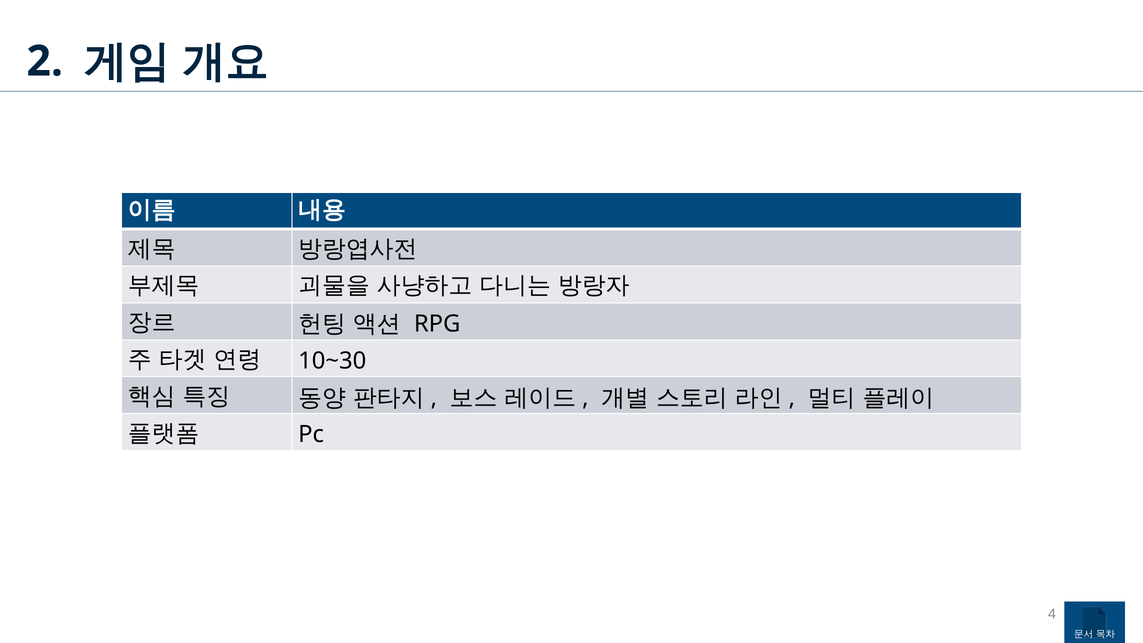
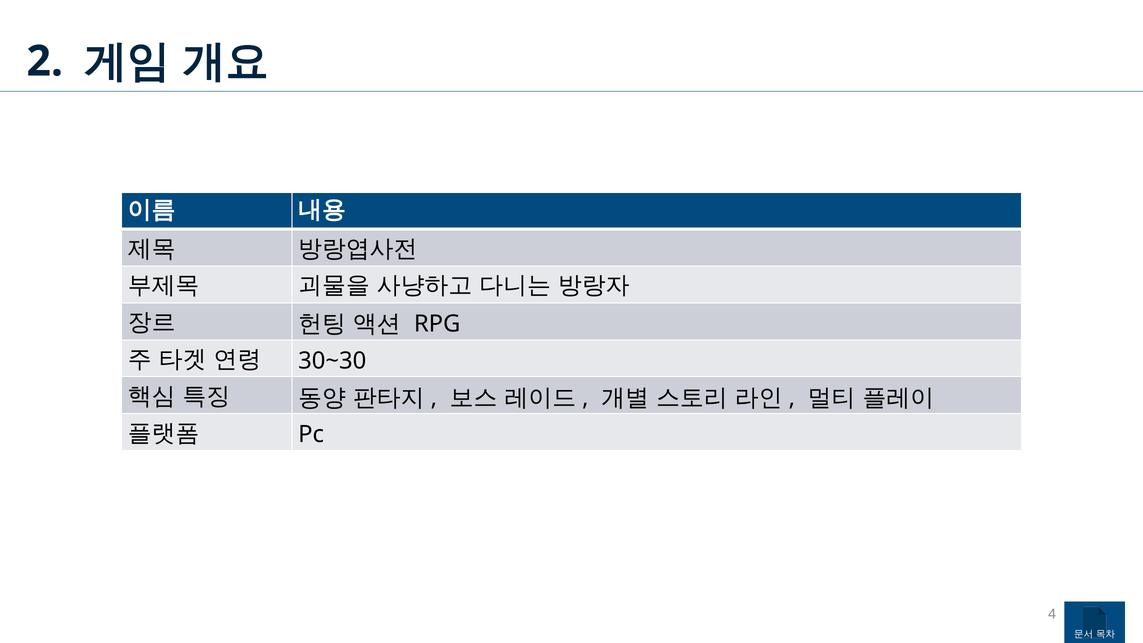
10~30: 10~30 -> 30~30 (332, 361)
